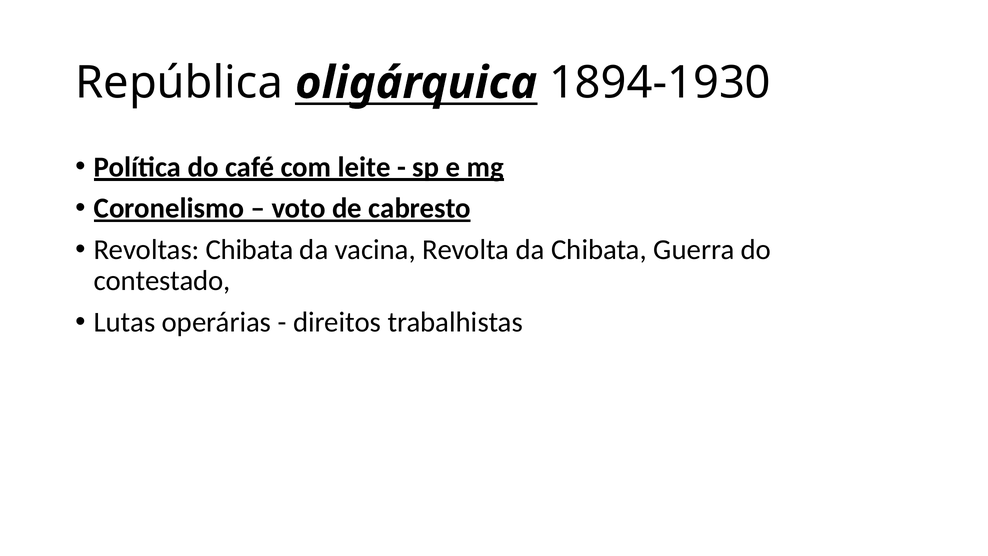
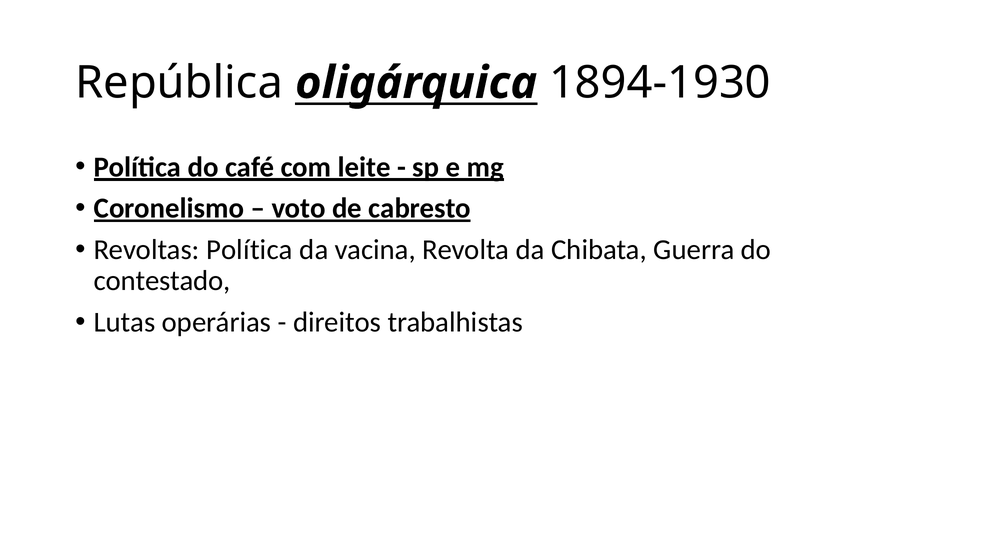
Revoltas Chibata: Chibata -> Política (249, 250)
